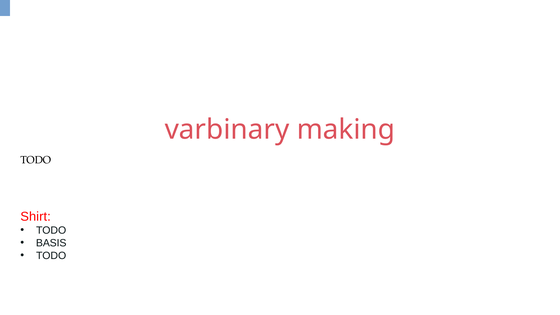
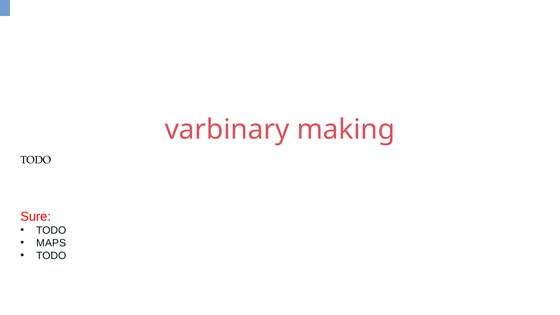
Shirt: Shirt -> Sure (36, 217)
BASIS: BASIS -> MAPS (51, 243)
